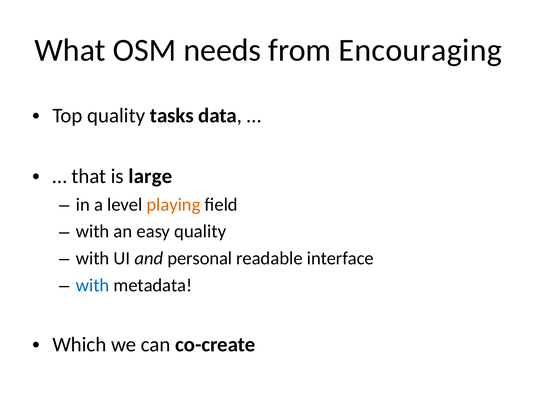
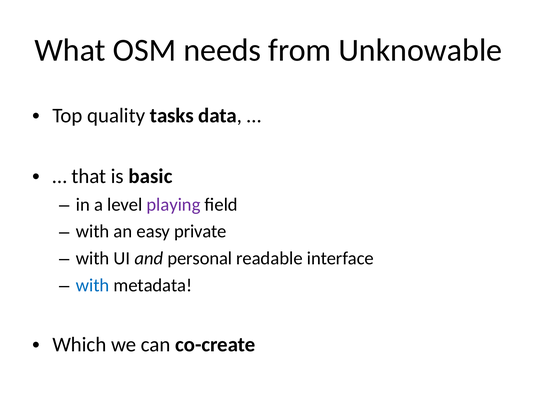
Encouraging: Encouraging -> Unknowable (420, 50)
large: large -> basic (150, 176)
playing colour: orange -> purple (174, 204)
easy quality: quality -> private (200, 231)
